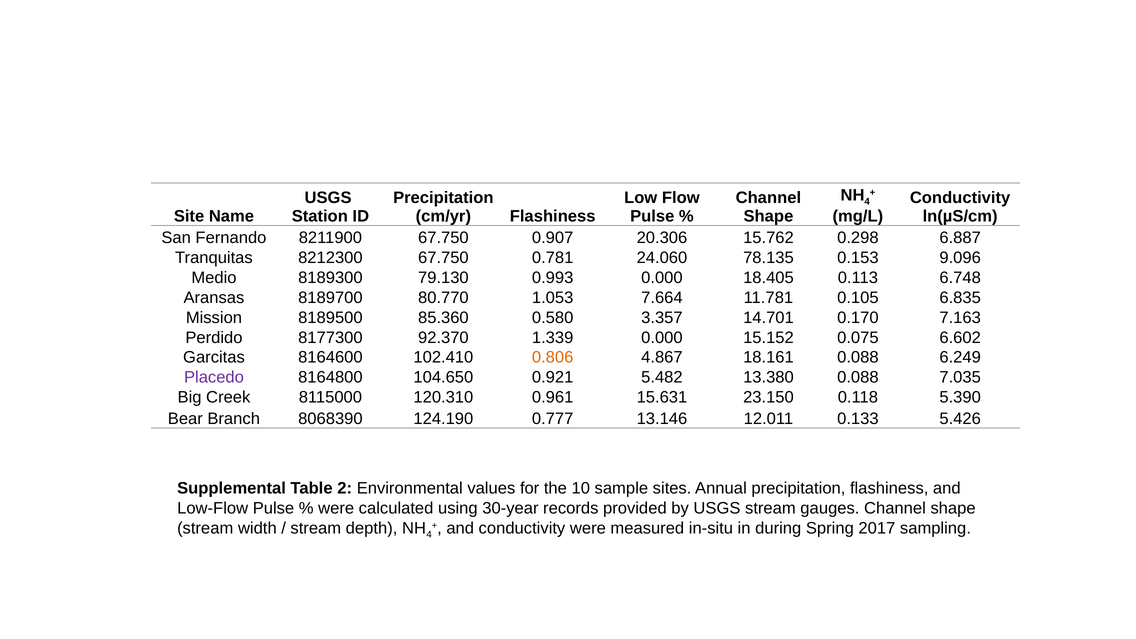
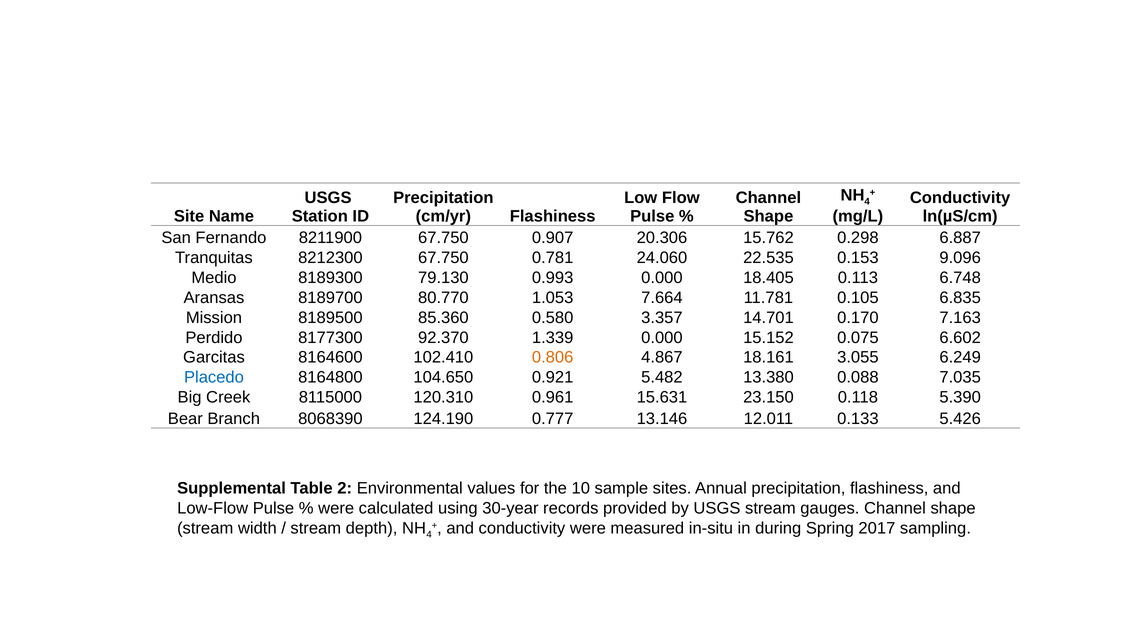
78.135: 78.135 -> 22.535 (768, 258)
18.161 0.088: 0.088 -> 3.055 (858, 357)
Placedo colour: purple -> blue (214, 377)
